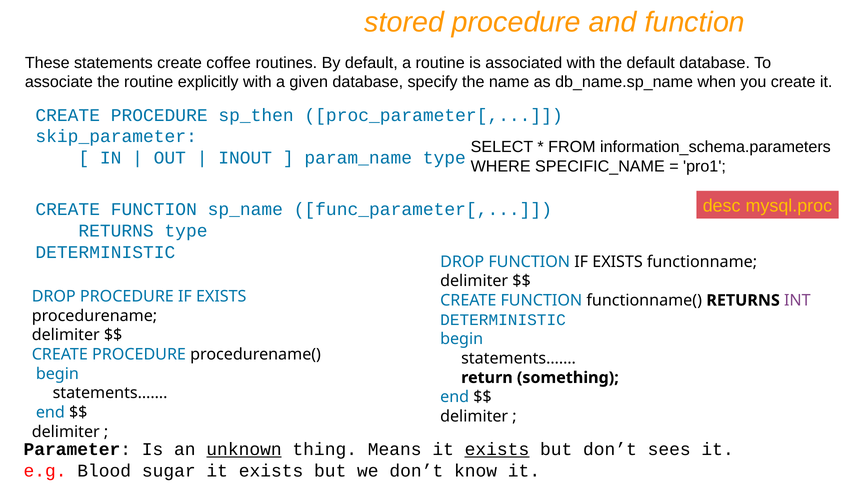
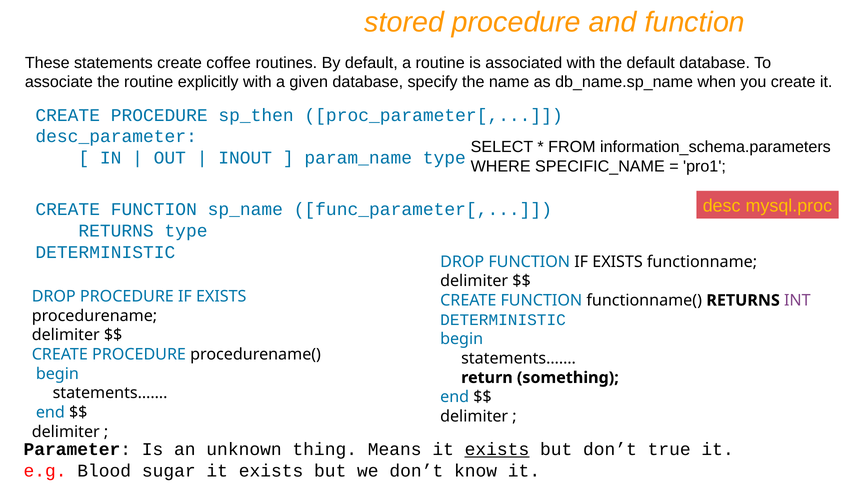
skip_parameter: skip_parameter -> desc_parameter (116, 137)
unknown underline: present -> none (244, 450)
sees: sees -> true (669, 450)
